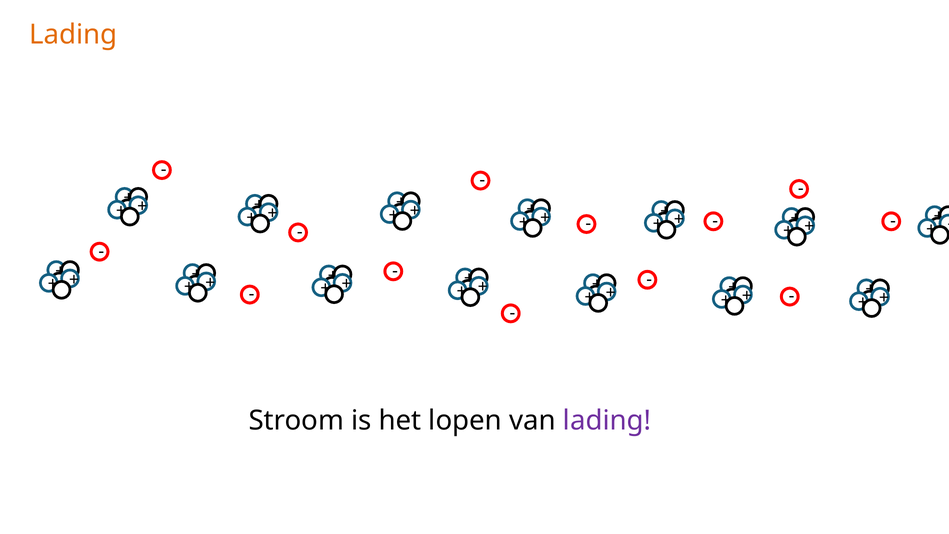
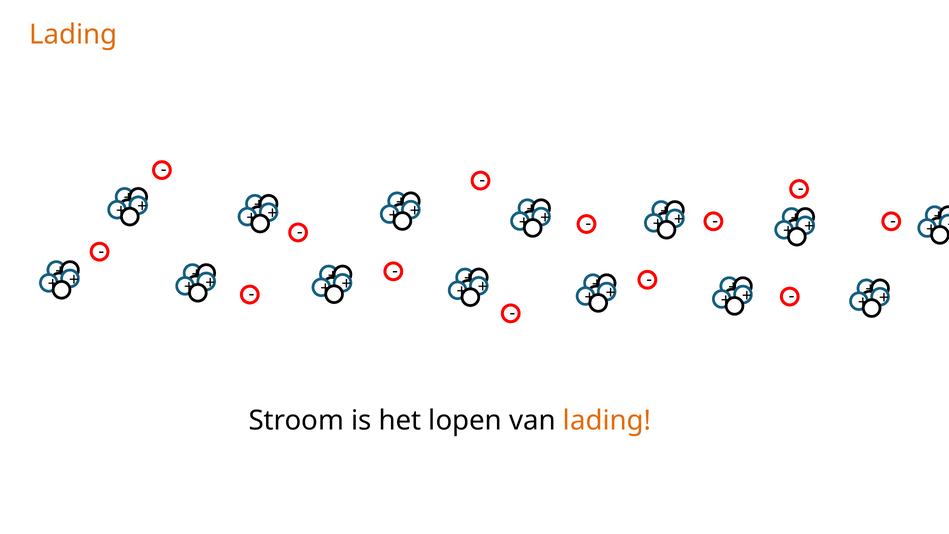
lading colour: purple -> orange (607, 420)
